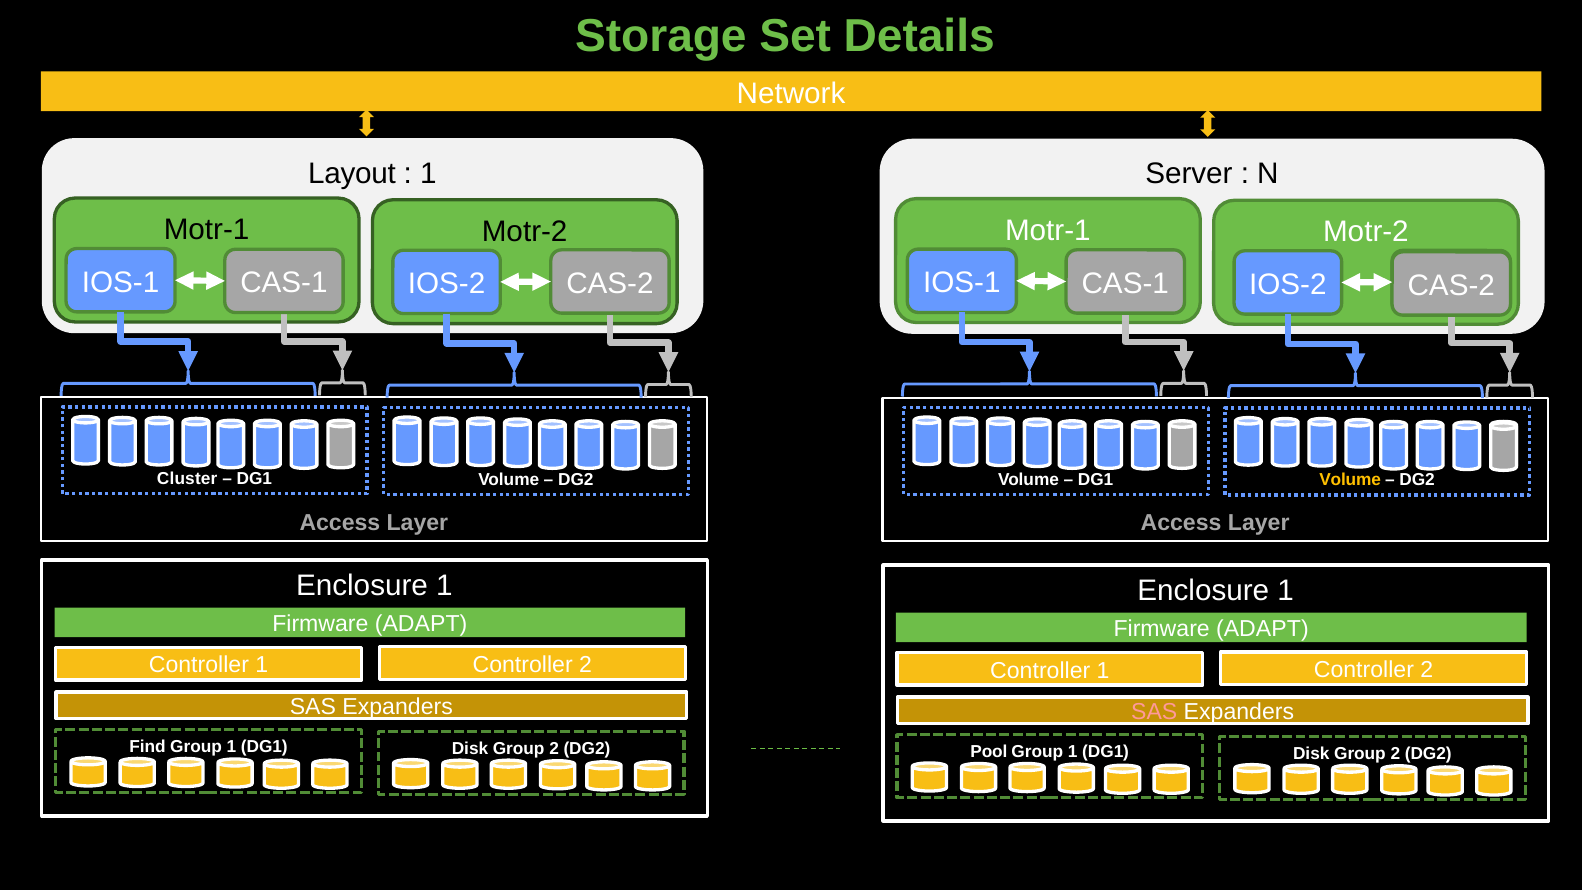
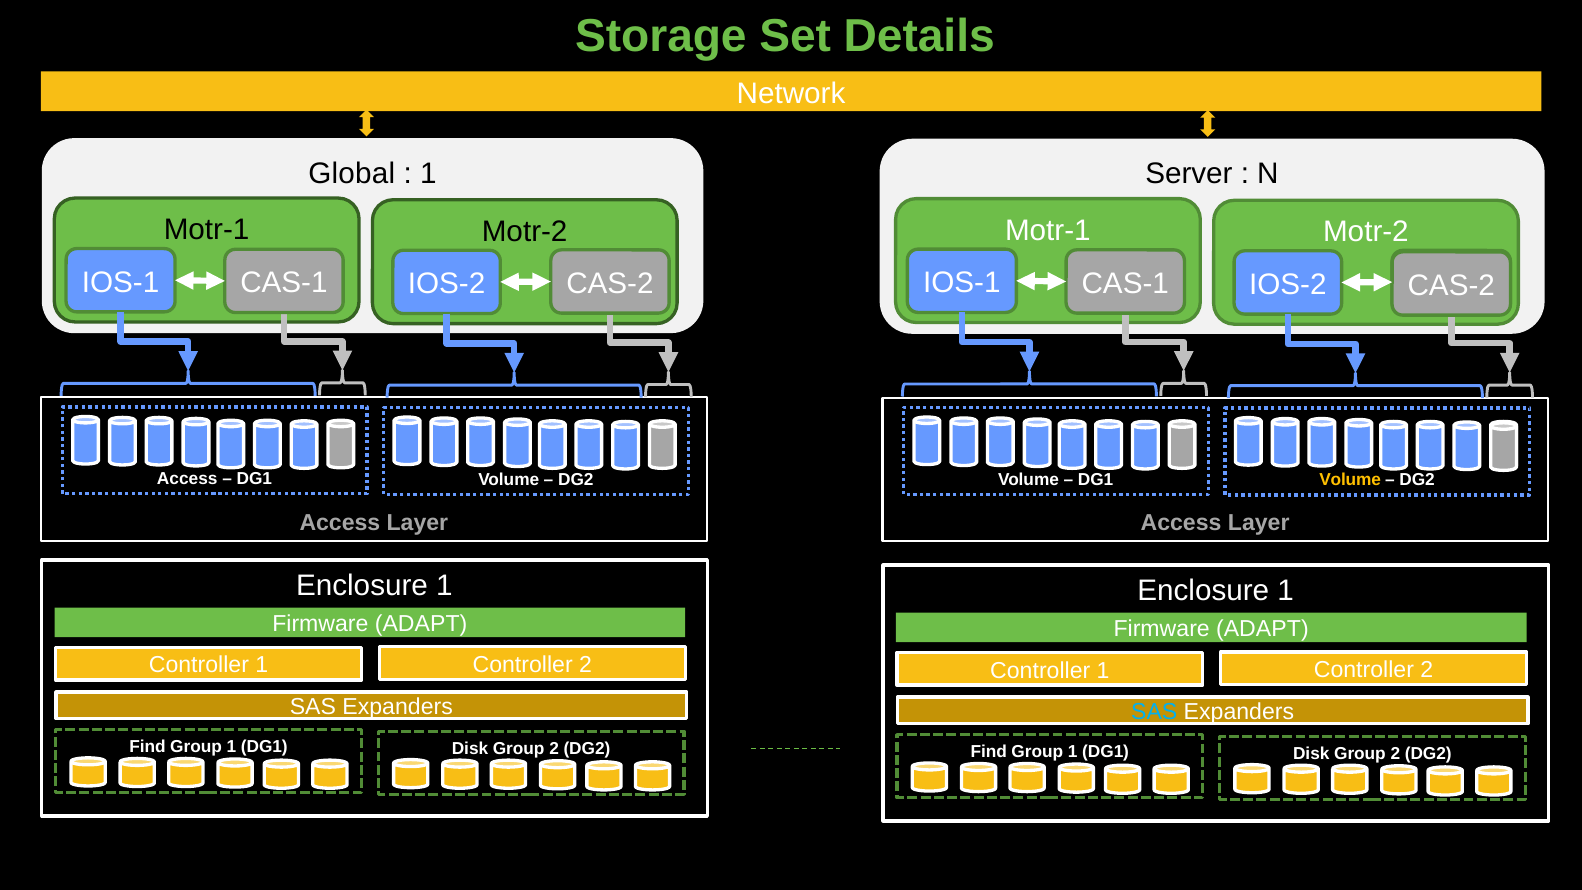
Layout: Layout -> Global (352, 173)
Cluster: Cluster -> Access (187, 479)
SAS colour: pink -> light blue (1154, 712)
Pool: Pool -> Find (989, 752)
